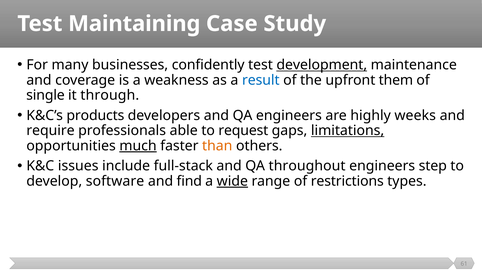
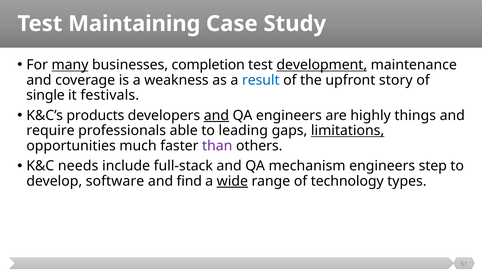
many underline: none -> present (70, 65)
confidently: confidently -> completion (208, 65)
them: them -> story (396, 80)
through: through -> festivals (110, 95)
and underline: none -> present (216, 116)
weeks: weeks -> things (415, 116)
request: request -> leading (243, 131)
much underline: present -> none (138, 146)
than colour: orange -> purple (217, 146)
issues: issues -> needs (78, 166)
throughout: throughout -> mechanism (307, 166)
restrictions: restrictions -> technology (347, 181)
